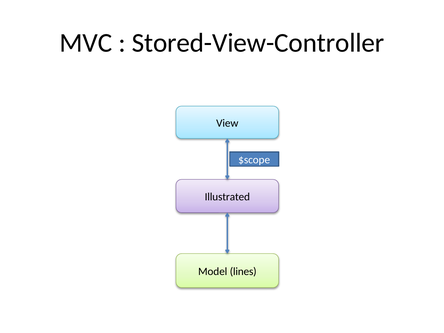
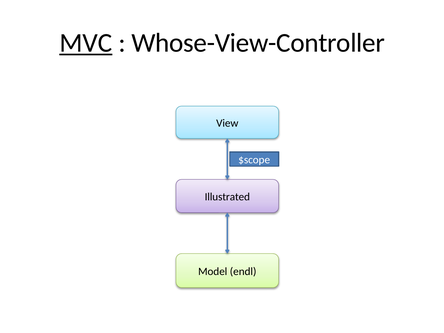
MVC underline: none -> present (86, 43)
Stored-View-Controller: Stored-View-Controller -> Whose-View-Controller (258, 43)
lines: lines -> endl (243, 271)
